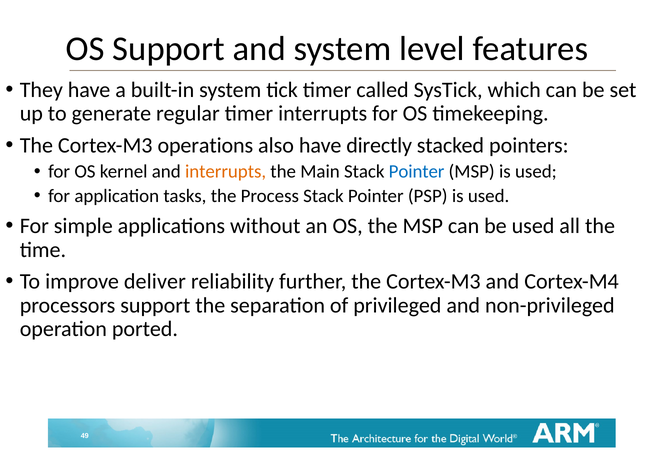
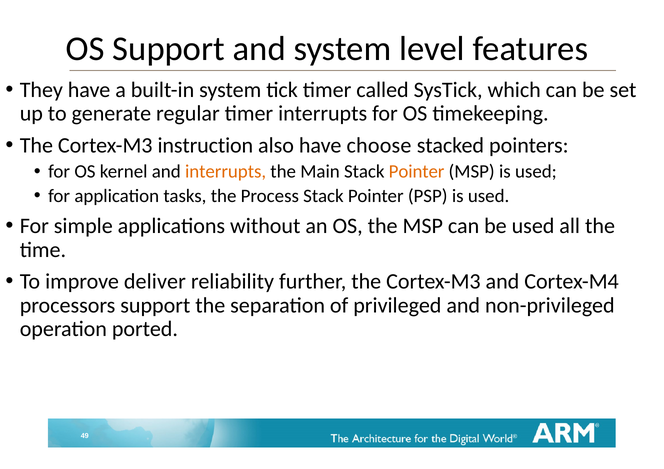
operations: operations -> instruction (205, 146)
directly: directly -> choose (379, 146)
Pointer colour: blue -> orange (417, 172)
